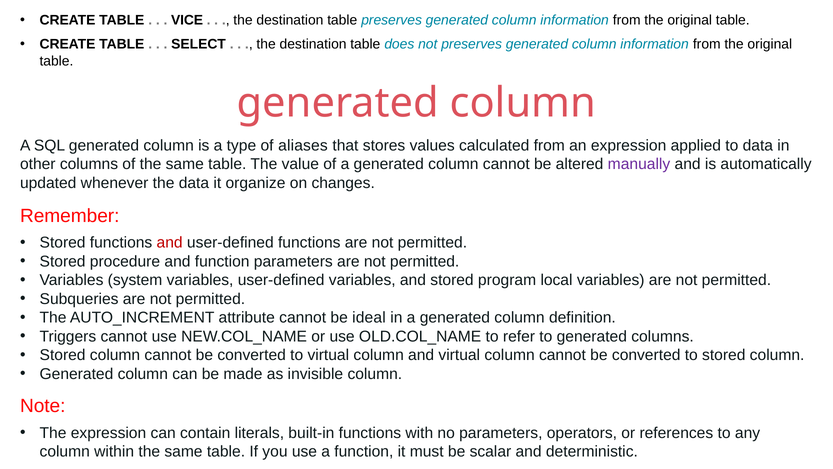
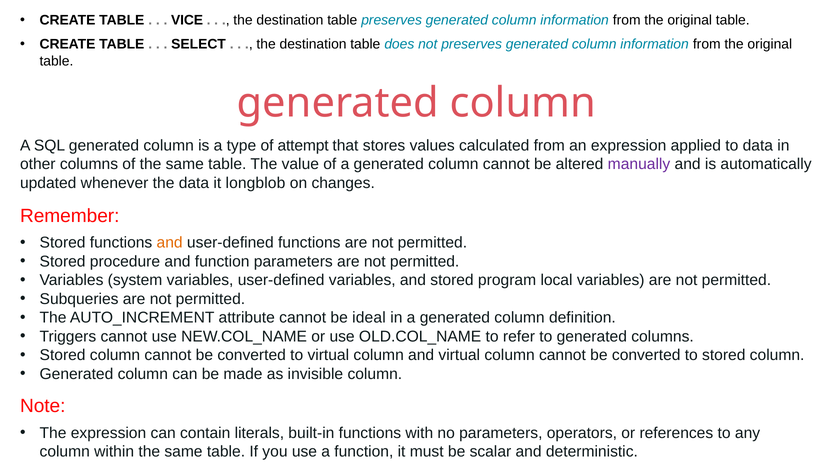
aliases: aliases -> attempt (303, 145)
organize: organize -> longblob (255, 183)
and colour: red -> orange (170, 243)
